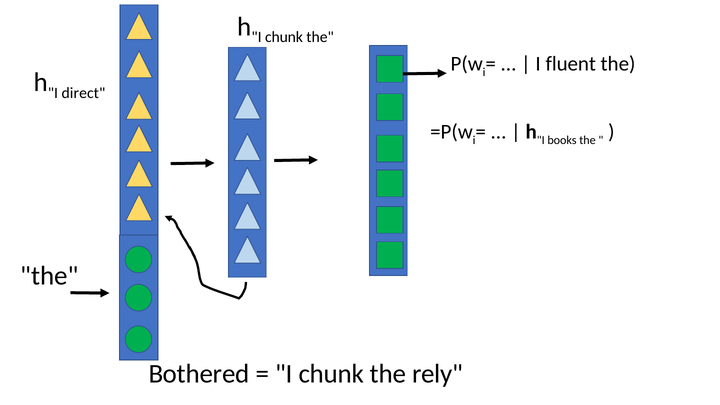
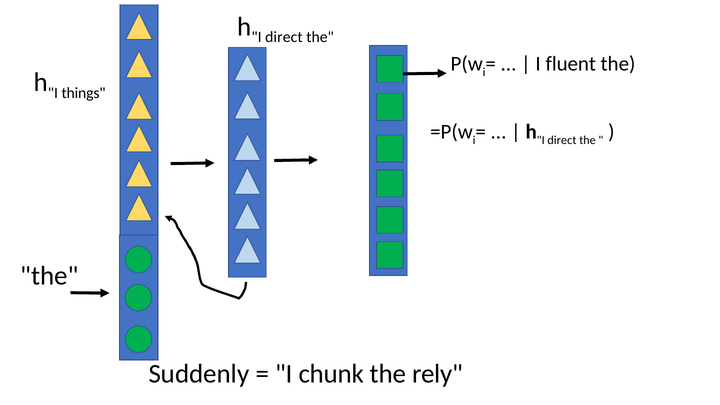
chunk: chunk -> direct (284, 37)
direct: direct -> things (84, 93)
books: books -> direct (562, 140)
Bothered: Bothered -> Suddenly (199, 374)
